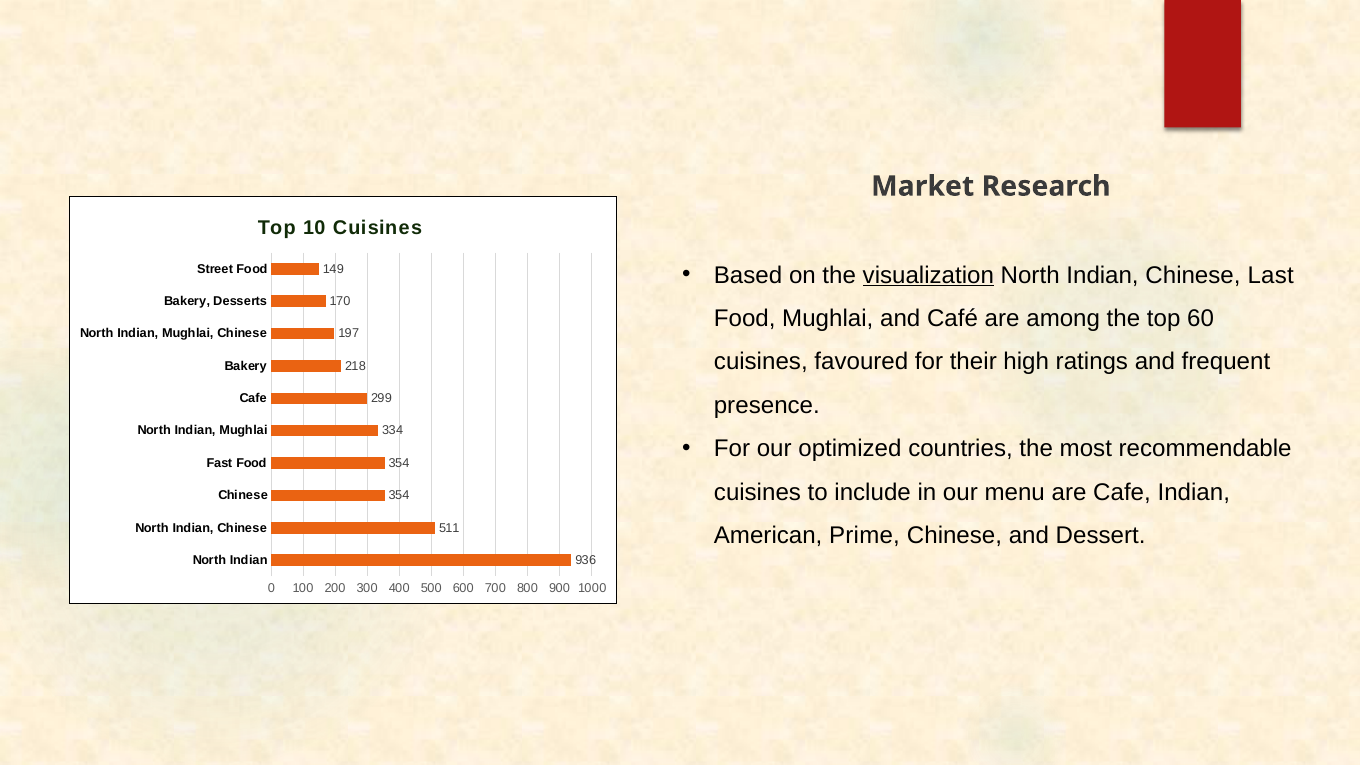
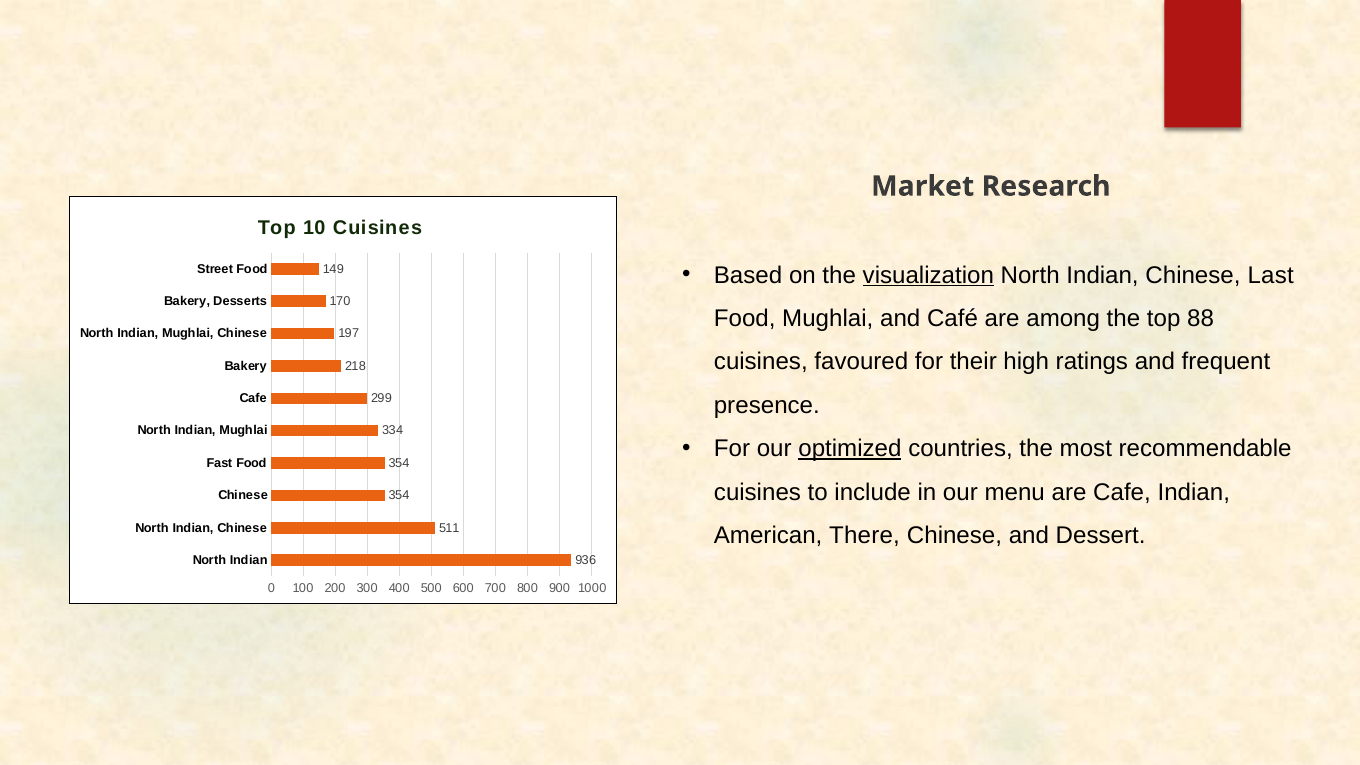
60: 60 -> 88 (1201, 319)
optimized underline: none -> present (850, 449)
Prime: Prime -> There (864, 535)
